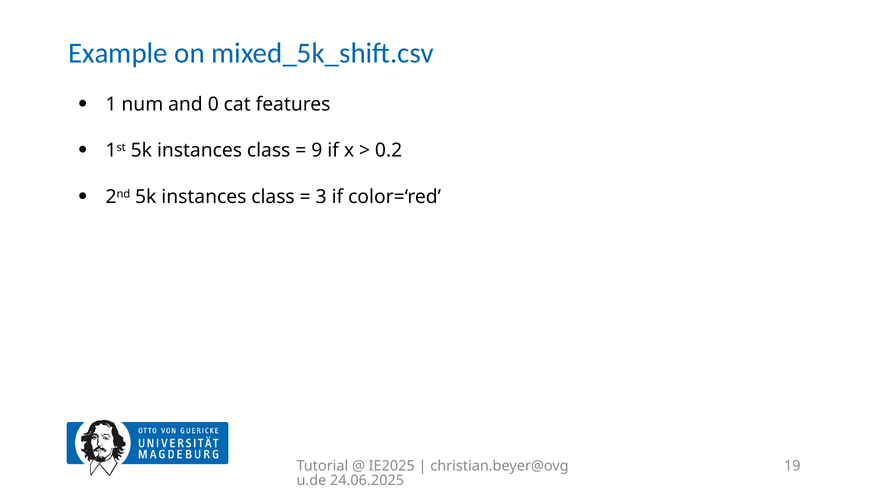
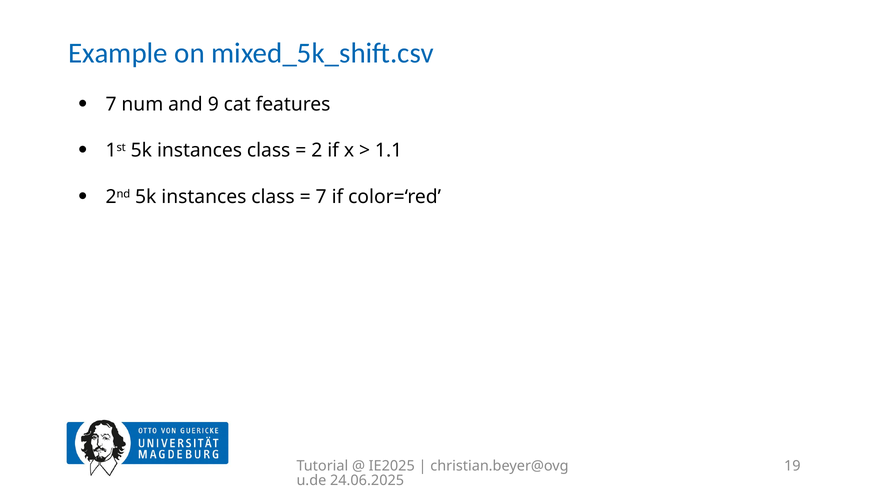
1: 1 -> 7 (111, 104)
0: 0 -> 9 (213, 104)
9: 9 -> 2 (317, 151)
0.2: 0.2 -> 1.1 (389, 151)
3: 3 -> 7 (321, 197)
